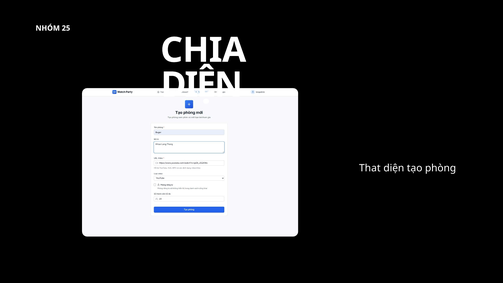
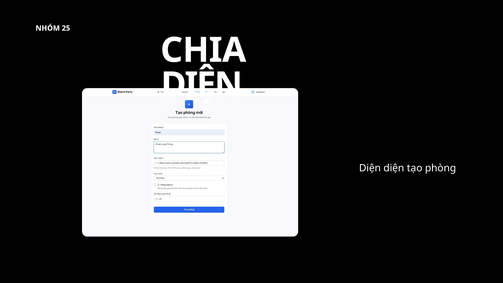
That: That -> Diện (370, 168)
